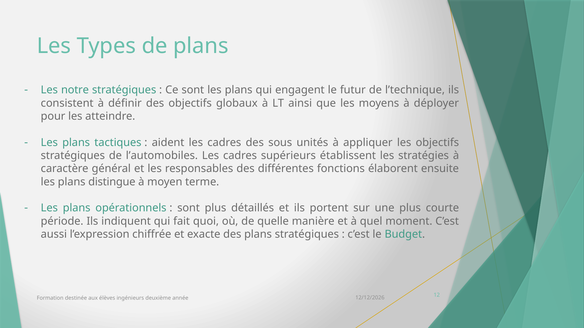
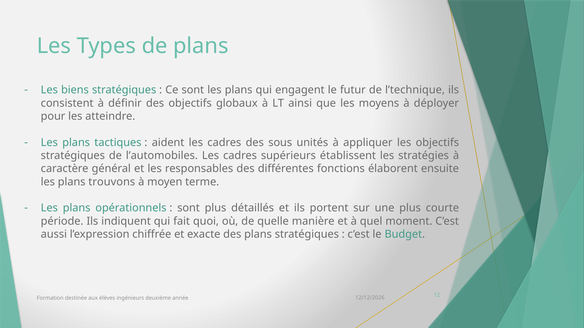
notre: notre -> biens (75, 90)
distingue: distingue -> trouvons (112, 182)
